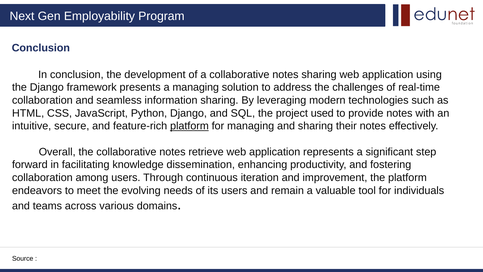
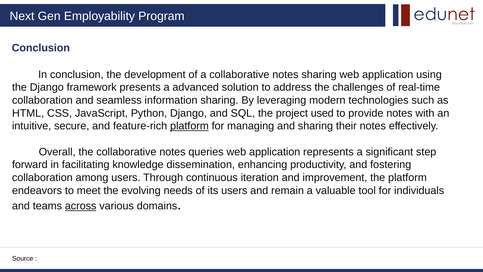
a managing: managing -> advanced (196, 87)
retrieve: retrieve -> queries (206, 152)
across underline: none -> present (81, 206)
